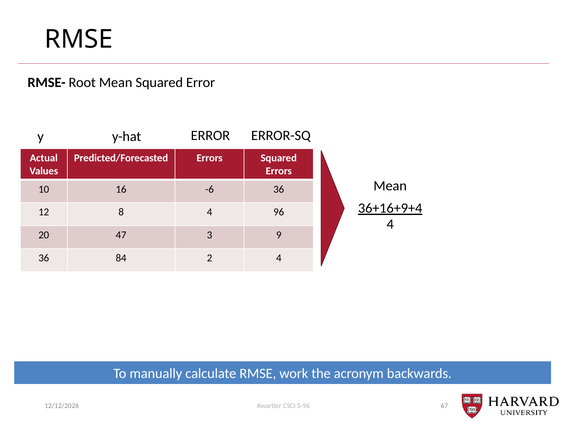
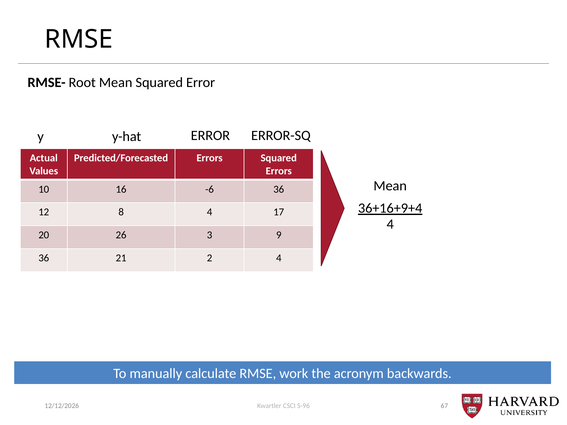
96: 96 -> 17 (279, 212)
47: 47 -> 26 (121, 235)
84: 84 -> 21 (121, 258)
